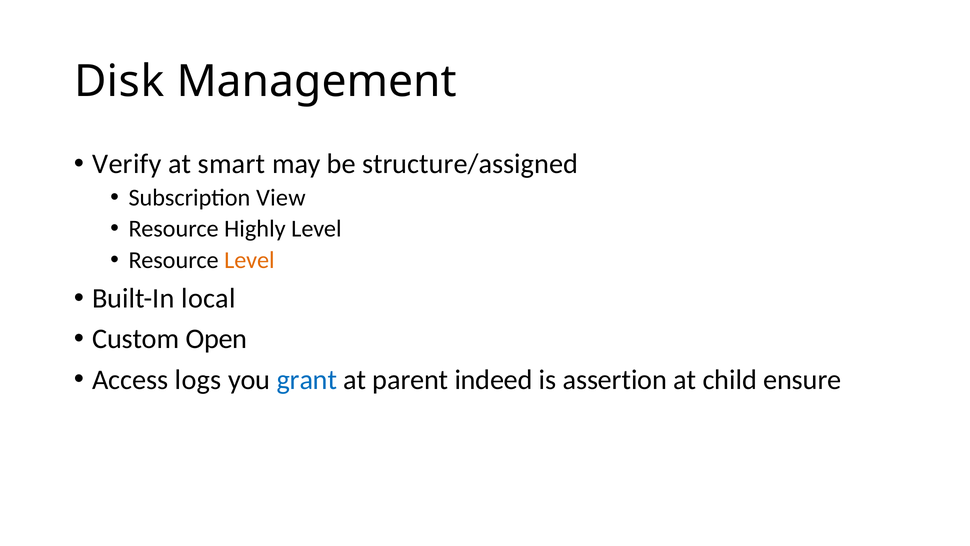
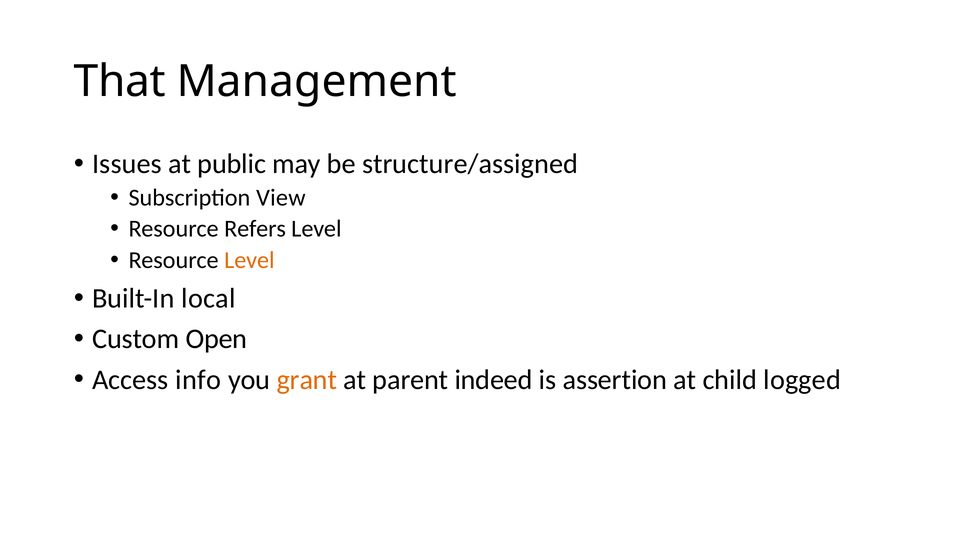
Disk: Disk -> That (120, 81)
Verify: Verify -> Issues (127, 164)
smart: smart -> public (232, 164)
Highly: Highly -> Refers (255, 229)
logs: logs -> info (198, 379)
grant colour: blue -> orange (307, 379)
ensure: ensure -> logged (802, 379)
